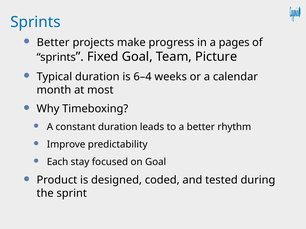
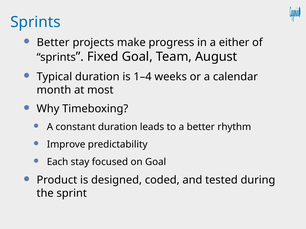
pages: pages -> either (234, 43)
Picture: Picture -> August (216, 57)
6–4: 6–4 -> 1–4 (143, 77)
